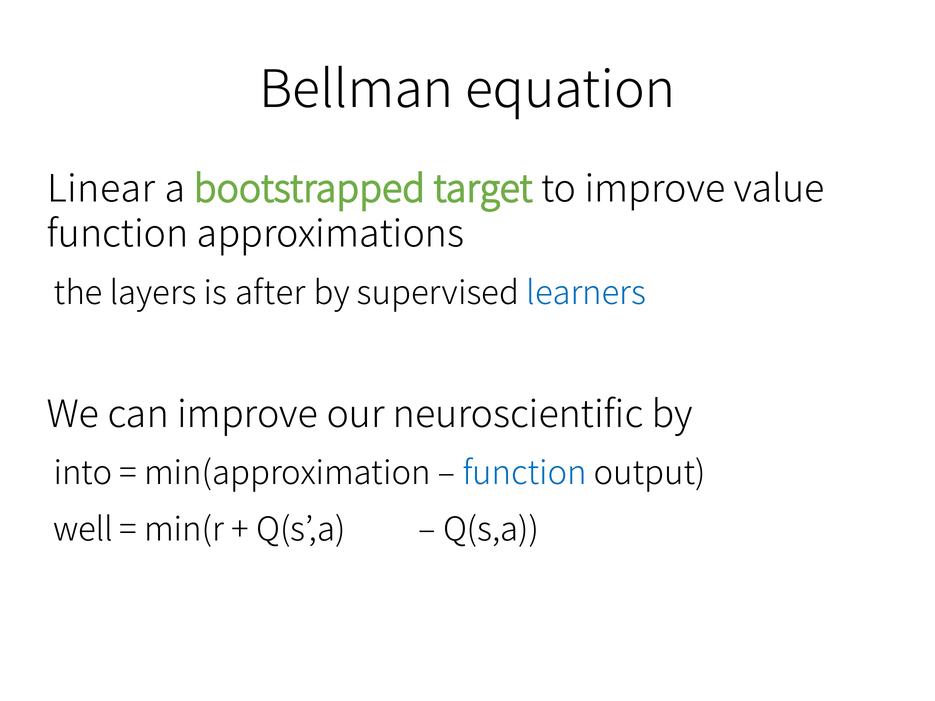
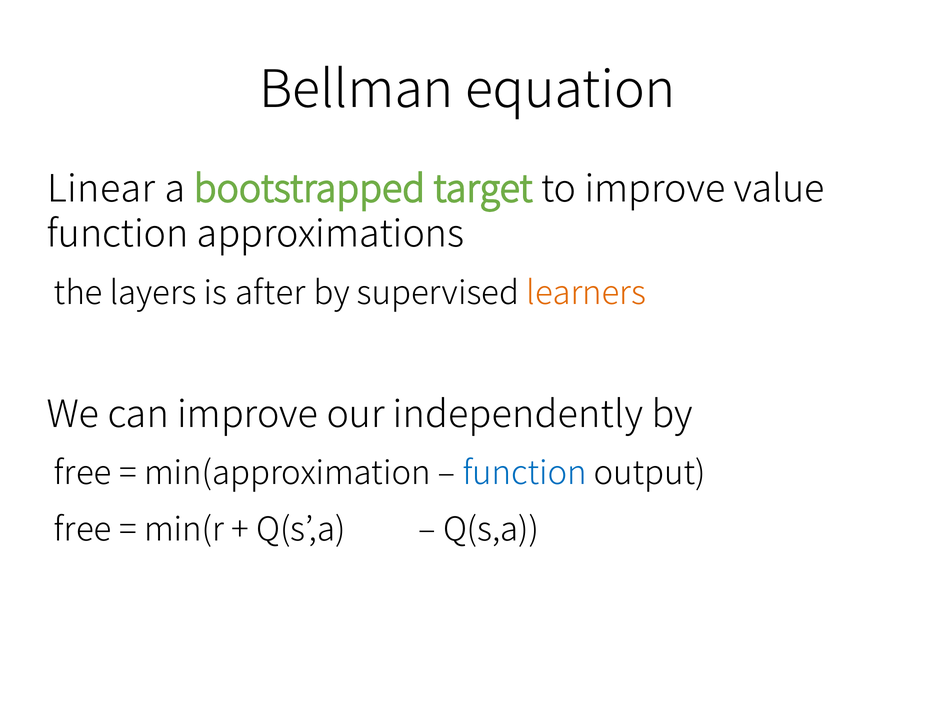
learners colour: blue -> orange (586, 293)
neuroscientific: neuroscientific -> independently (518, 415)
into: into -> free (83, 474)
well: well -> free (83, 530)
